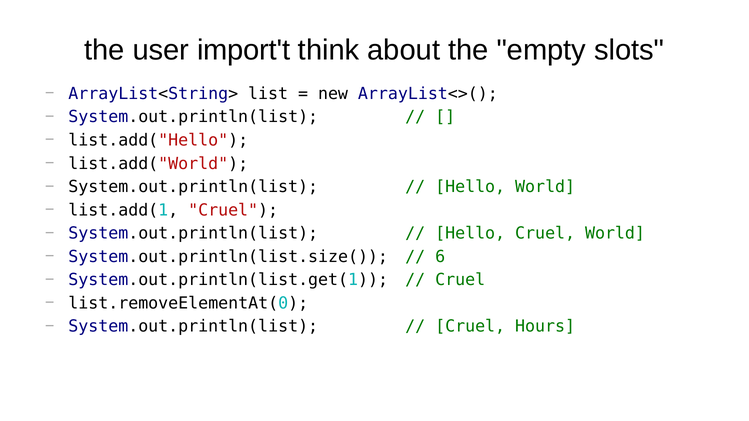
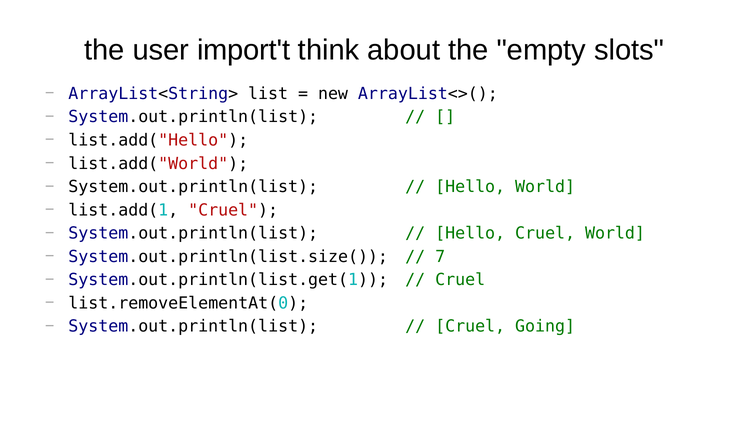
6: 6 -> 7 (440, 257)
Hours: Hours -> Going (545, 327)
